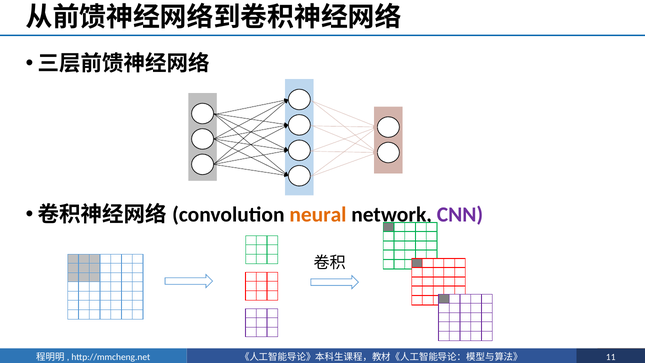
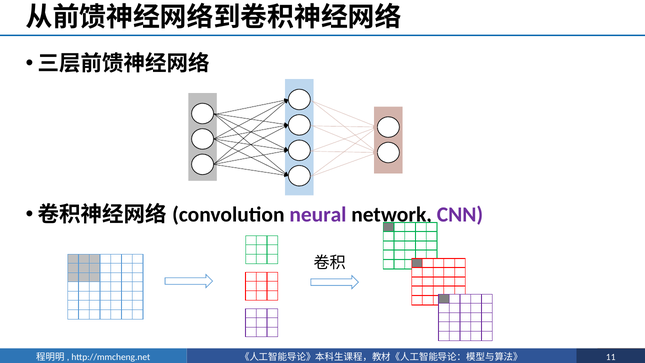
neural colour: orange -> purple (318, 215)
